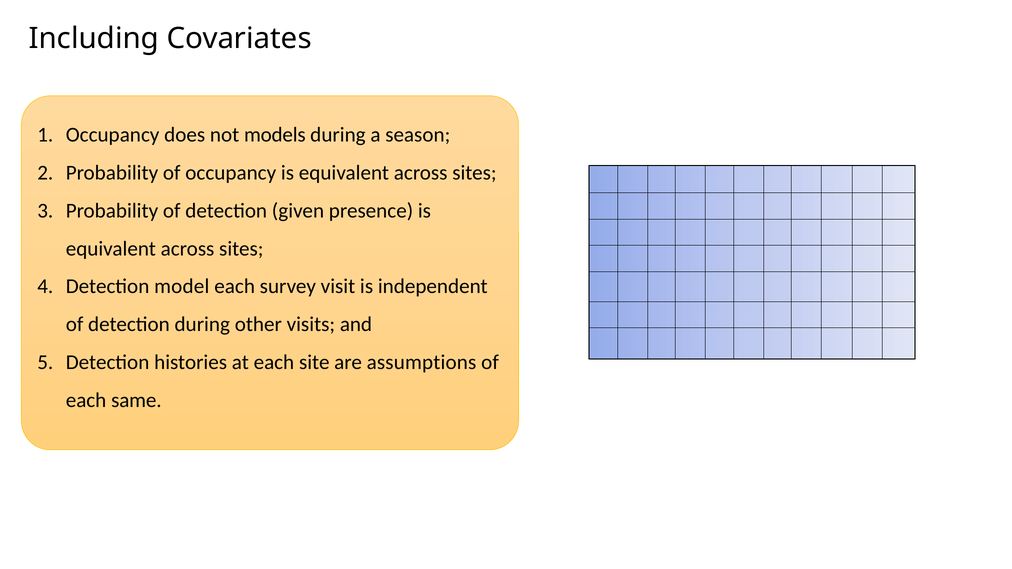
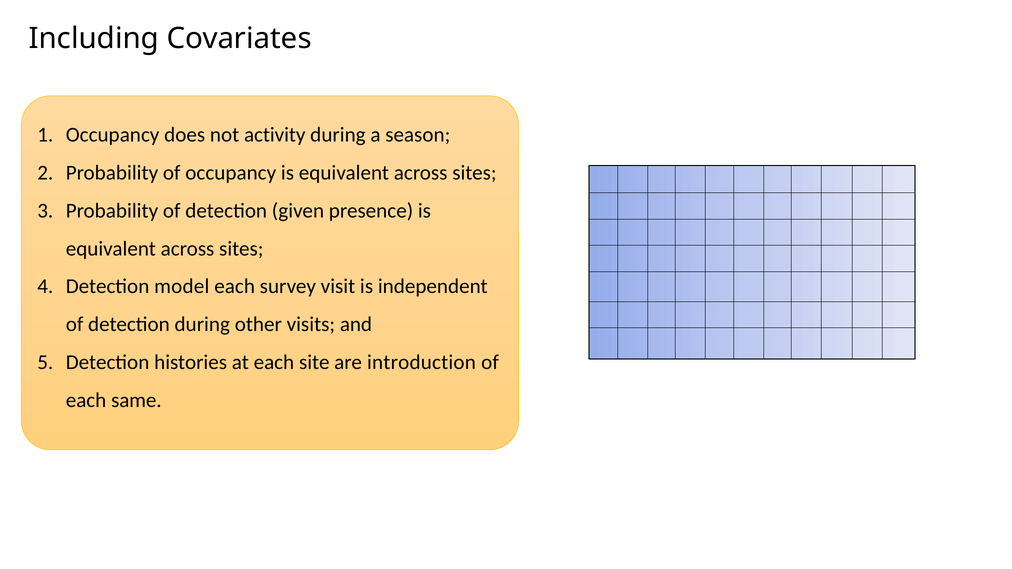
models: models -> activity (275, 135)
assumptions: assumptions -> introduction (421, 363)
